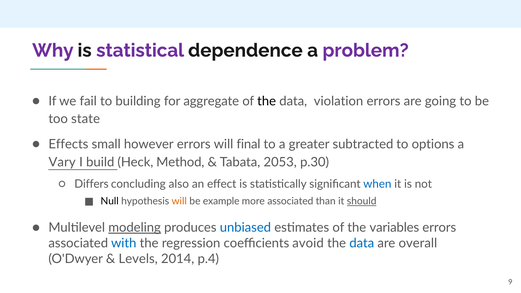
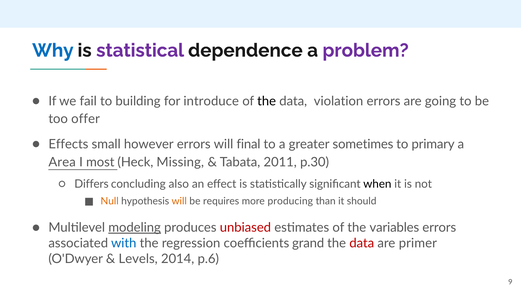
Why colour: purple -> blue (53, 50)
aggregate: aggregate -> introduce (211, 101)
state: state -> offer (86, 119)
subtracted: subtracted -> sometimes (363, 144)
options: options -> primary (433, 144)
Vary: Vary -> Area (62, 162)
build: build -> most (100, 162)
Method: Method -> Missing (180, 162)
2053: 2053 -> 2011 (280, 162)
when colour: blue -> black (377, 184)
Null colour: black -> orange (110, 201)
example: example -> requires (221, 201)
more associated: associated -> producing (290, 201)
should underline: present -> none (362, 201)
unbiased colour: blue -> red (245, 228)
avoid: avoid -> grand (308, 243)
data colour: blue -> red (362, 243)
overall: overall -> primer (418, 243)
p.4: p.4 -> p.6 (208, 259)
